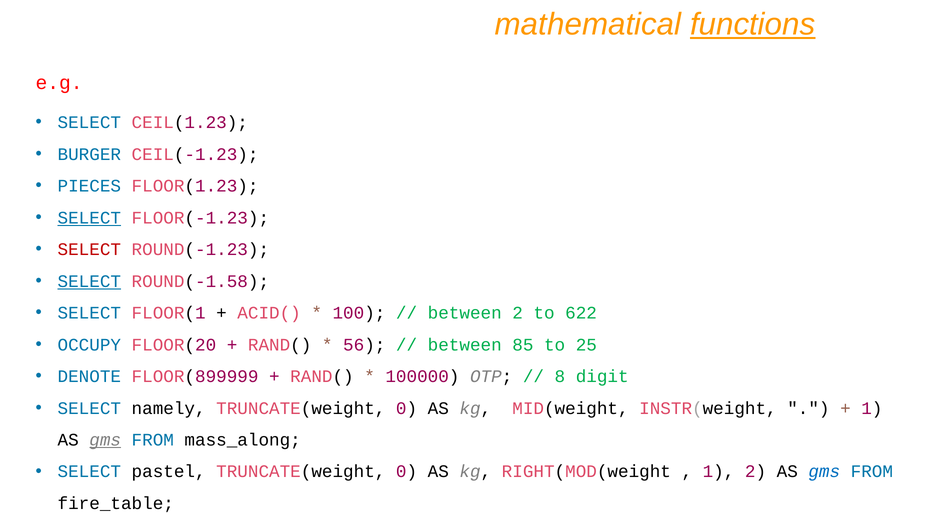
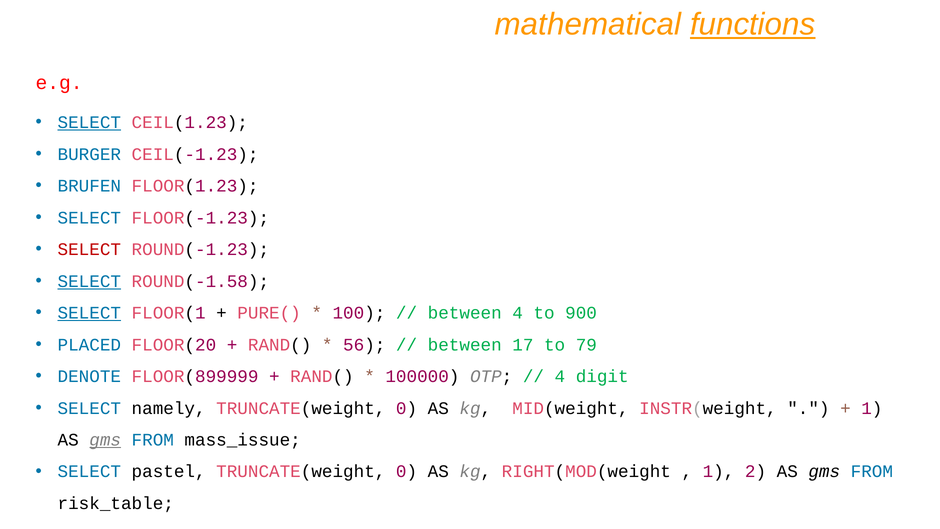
SELECT underline: none -> present (89, 122)
PIECES: PIECES -> BRUFEN (89, 186)
SELECT underline: present -> none (89, 218)
SELECT underline: none -> present (89, 313)
ACID(: ACID( -> PURE( (269, 313)
between 2: 2 -> 4 (518, 313)
622: 622 -> 900 (581, 313)
OCCUPY: OCCUPY -> PLACED (89, 345)
85: 85 -> 17 (523, 345)
25: 25 -> 79 (586, 345)
8: 8 -> 4 (560, 376)
mass_along: mass_along -> mass_issue (243, 440)
gms colour: blue -> black (824, 471)
fire_table: fire_table -> risk_table (116, 503)
